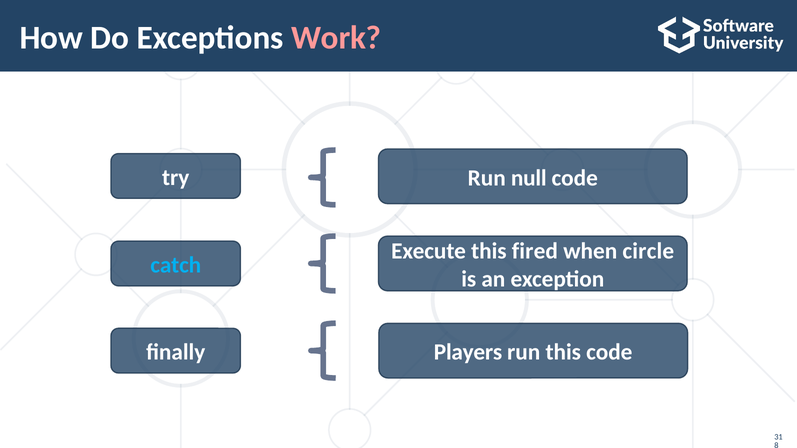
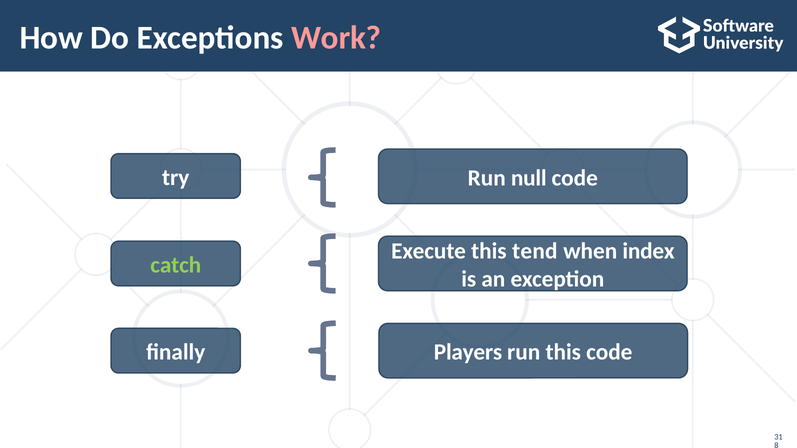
fired: fired -> tend (535, 251)
circle: circle -> index (648, 251)
catch colour: light blue -> light green (176, 265)
